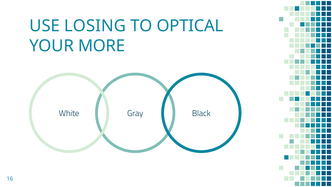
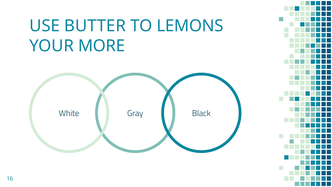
LOSING: LOSING -> BUTTER (95, 26)
OPTICAL: OPTICAL -> LEMONS (190, 26)
